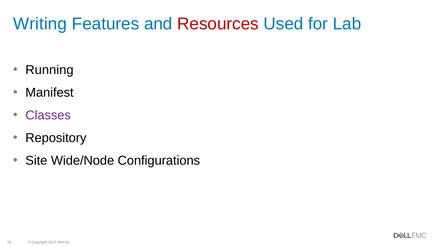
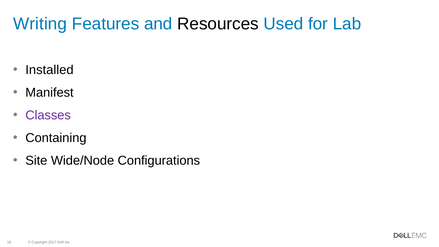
Resources colour: red -> black (218, 24)
Running: Running -> Installed (49, 70)
Repository: Repository -> Containing (56, 138)
